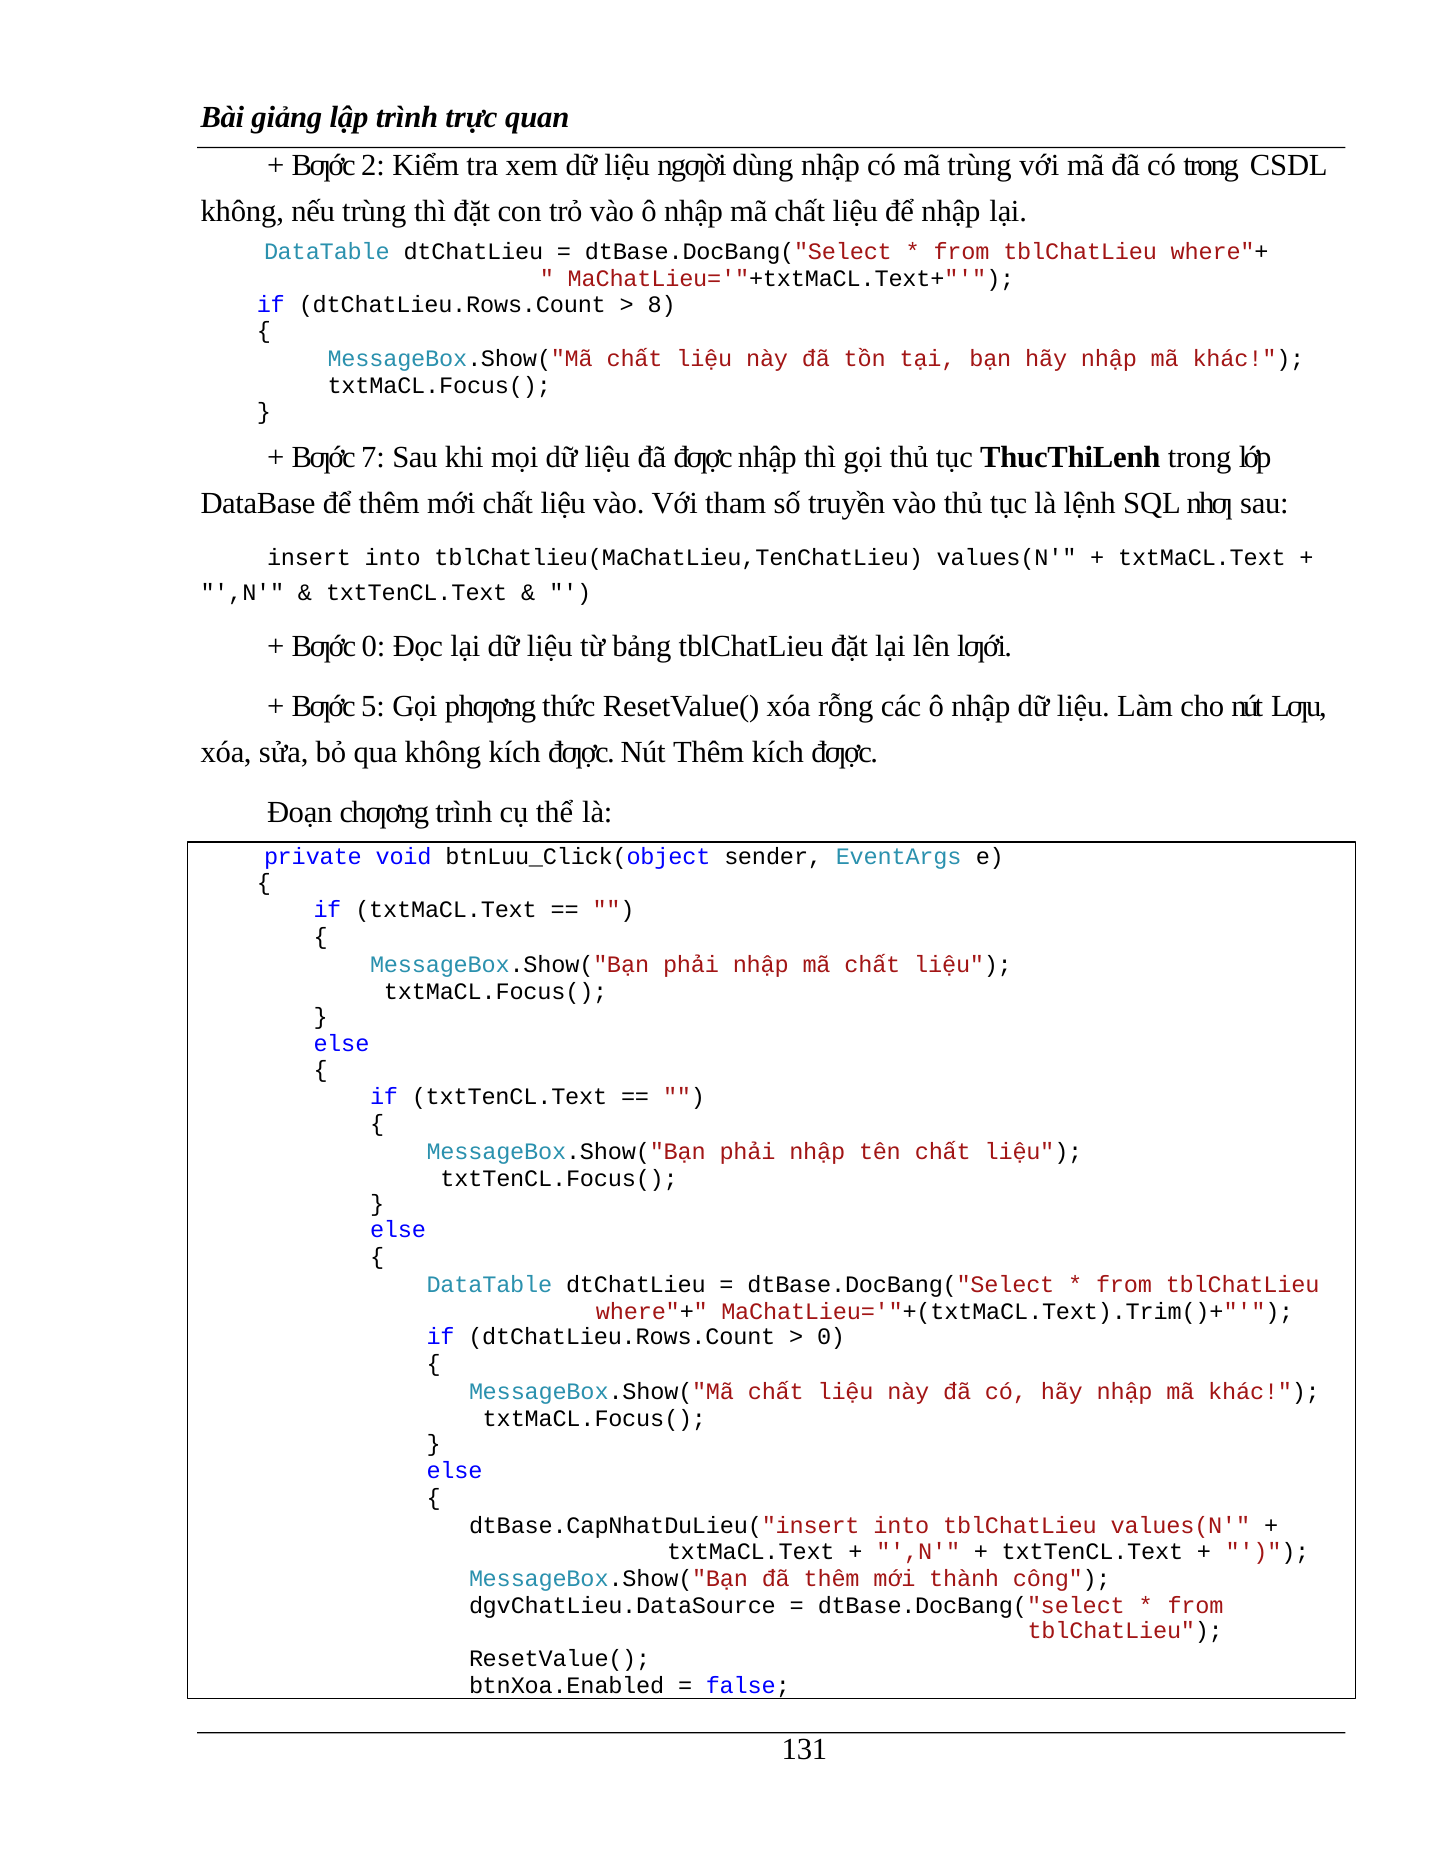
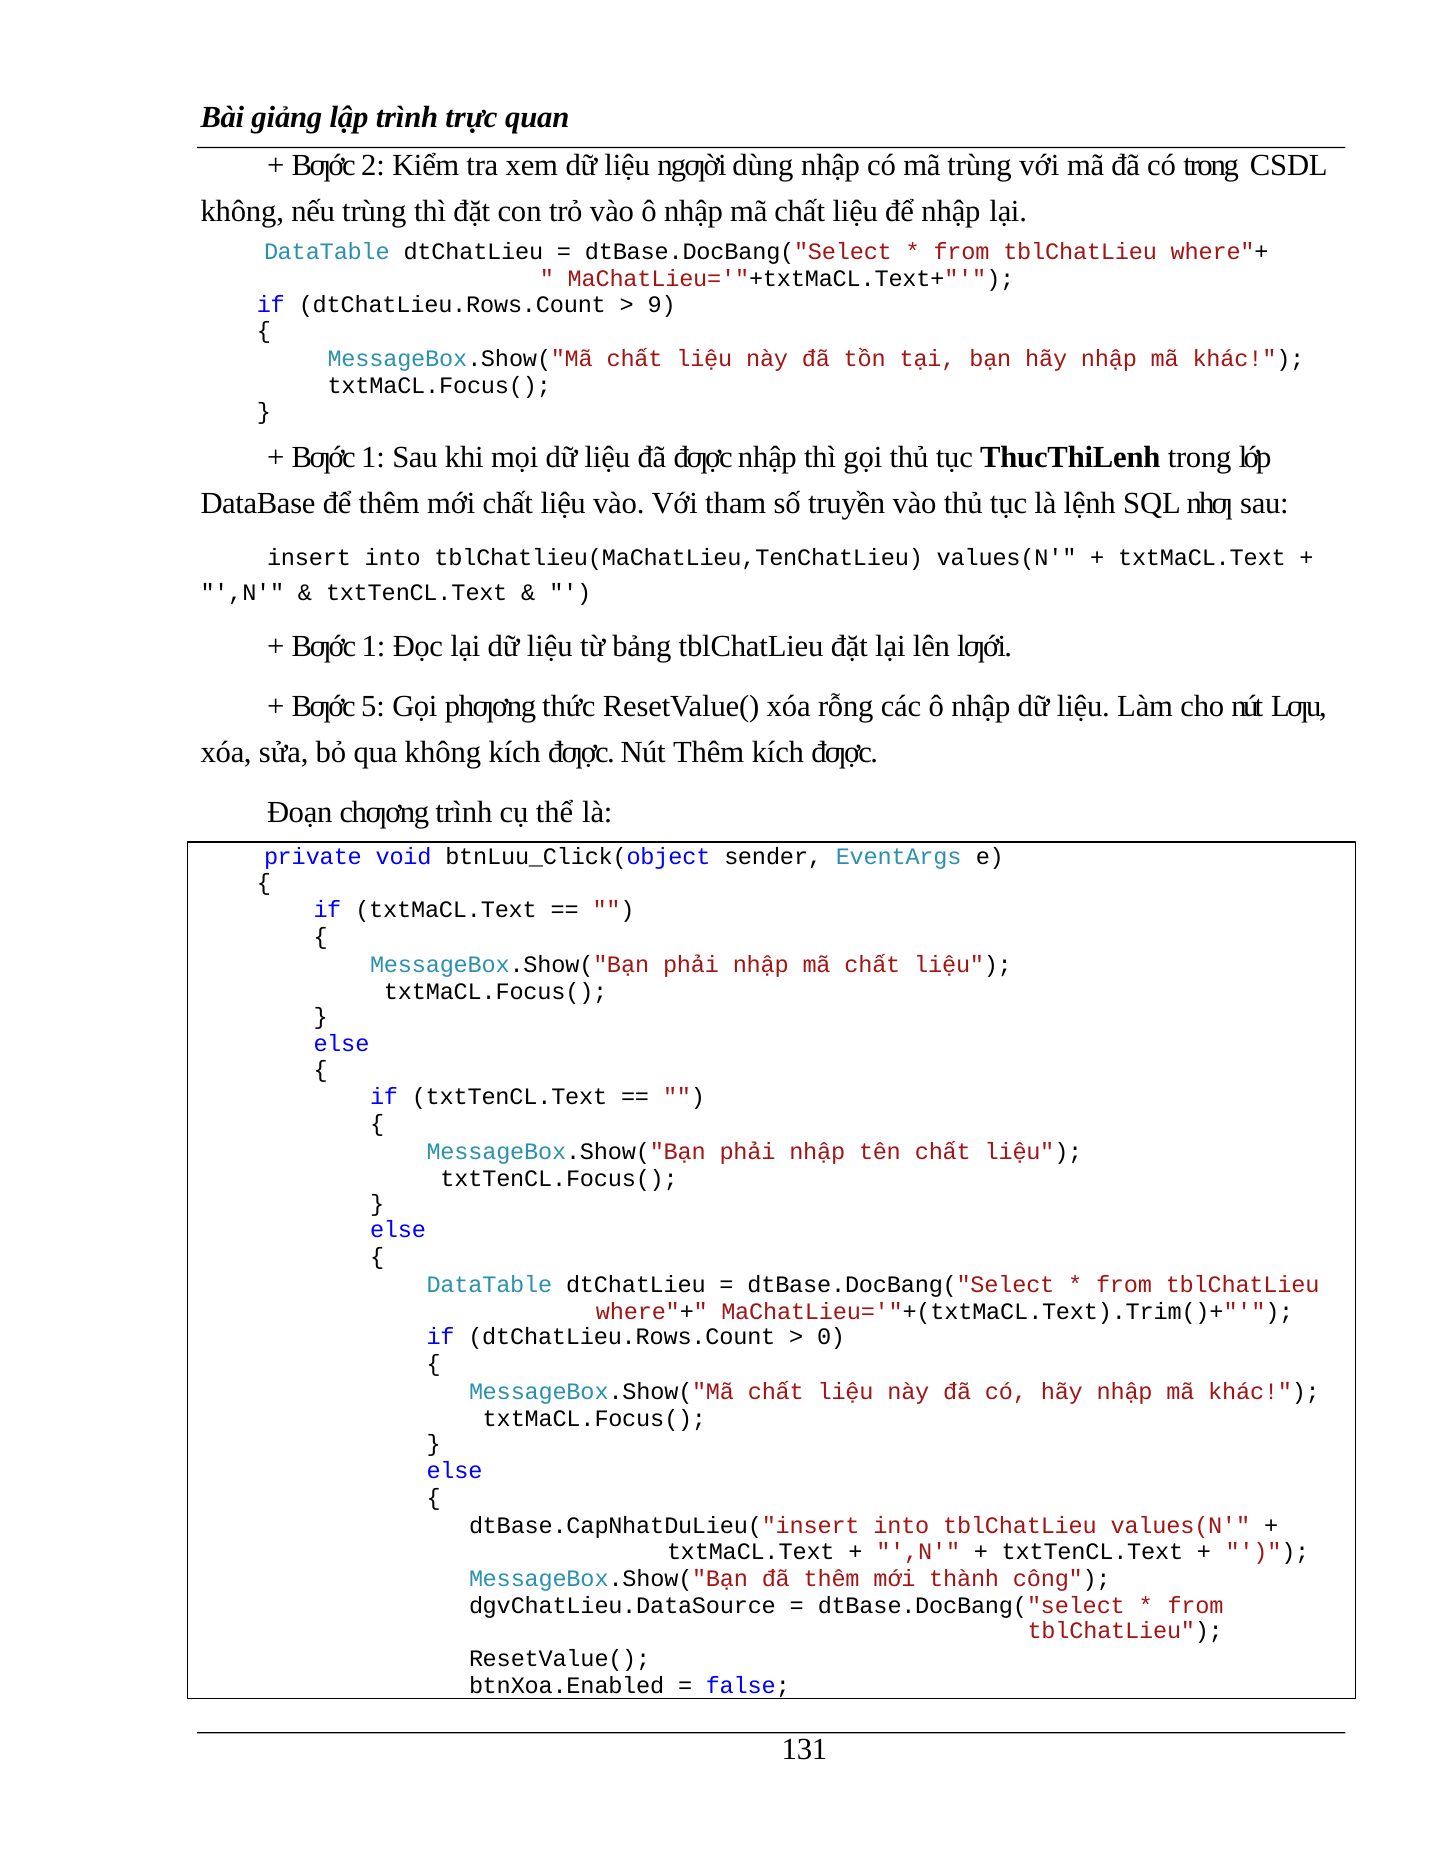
8: 8 -> 9 (662, 304)
7: 7 -> 1 (373, 458)
0: 0 -> 1 (374, 647)
